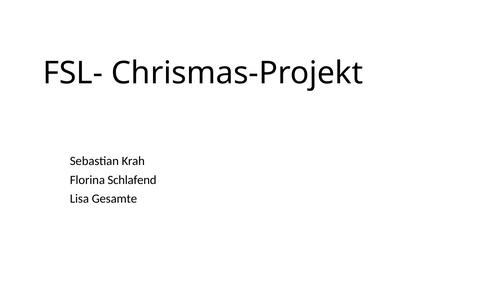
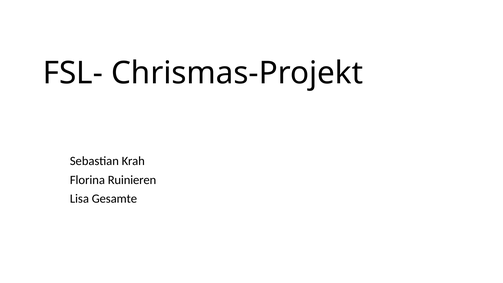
Schlafend: Schlafend -> Ruinieren (132, 180)
